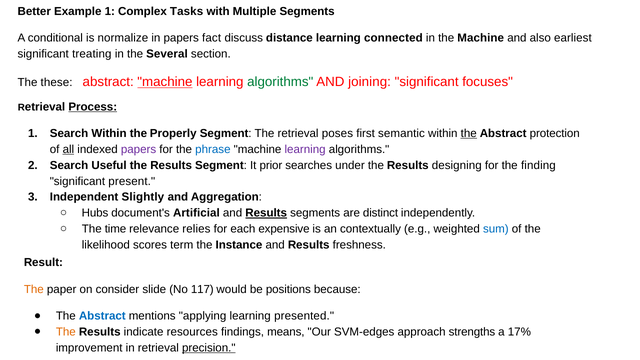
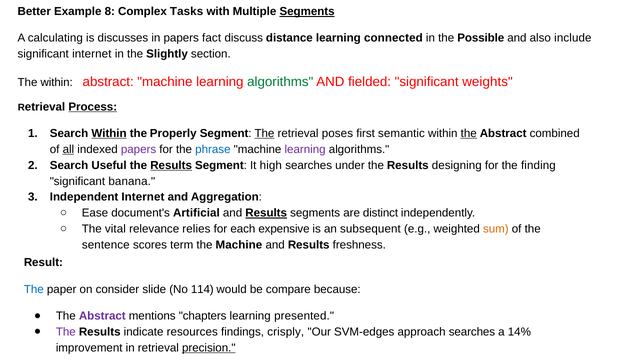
Example 1: 1 -> 8 (110, 12)
Segments underline: none -> present (307, 12)
conditional: conditional -> calculating (55, 38)
normalize: normalize -> discusses (123, 38)
the Machine: Machine -> Possible (481, 38)
earliest: earliest -> include (573, 38)
significant treating: treating -> internet (92, 54)
Several: Several -> Slightly (167, 54)
The these: these -> within (57, 83)
machine underline: present -> none (165, 82)
joining: joining -> fielded (370, 82)
focuses: focuses -> weights (488, 82)
Within underline: none -> present (109, 133)
The underline: none -> present (264, 133)
protection: protection -> combined (555, 133)
Results underline: none -> present (171, 165)
prior: prior -> high (271, 165)
present: present -> banana (132, 181)
Independent Slightly: Slightly -> Internet (143, 197)
Hubs: Hubs -> Ease (95, 213)
time: time -> vital (115, 229)
contextually: contextually -> subsequent (370, 229)
sum colour: blue -> orange (496, 229)
likelihood: likelihood -> sentence (106, 245)
the Instance: Instance -> Machine (239, 245)
The colour: orange -> blue (34, 289)
117: 117 -> 114 (202, 289)
positions: positions -> compare (288, 289)
Abstract colour: blue -> purple (102, 316)
applying: applying -> chapters (203, 316)
The colour: orange -> purple (66, 332)
means: means -> crisply (286, 332)
approach strengths: strengths -> searches (472, 332)
17%: 17% -> 14% (519, 332)
